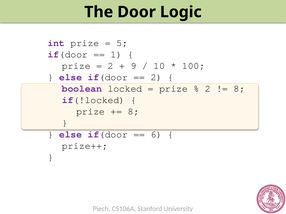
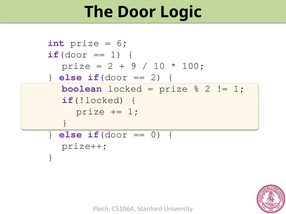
5: 5 -> 6 (122, 43)
8: 8 -> 1 (239, 89)
8: 8 -> 1 (133, 112)
6: 6 -> 0 (156, 135)
